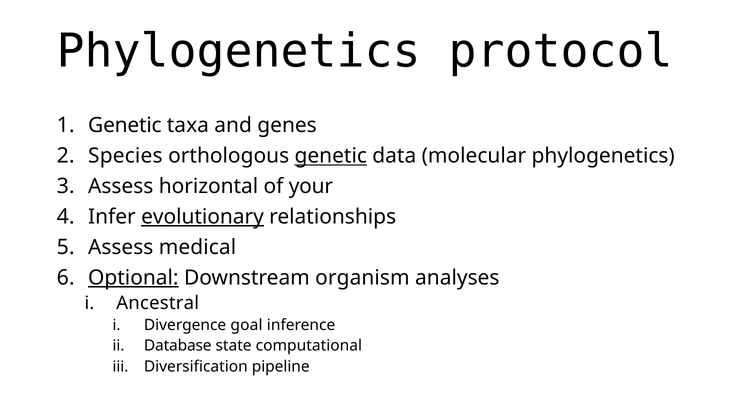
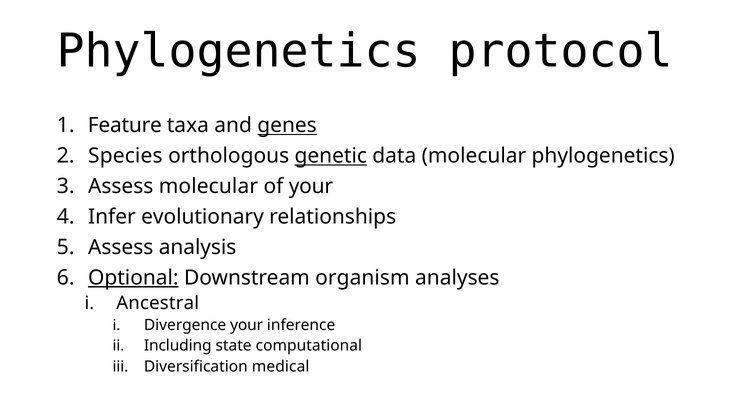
Genetic: Genetic -> Feature (125, 125)
genes underline: none -> present (287, 125)
Assess horizontal: horizontal -> molecular (208, 186)
evolutionary underline: present -> none (202, 217)
medical: medical -> analysis (198, 247)
Divergence goal: goal -> your (247, 325)
Database: Database -> Including (178, 345)
pipeline: pipeline -> medical (281, 366)
